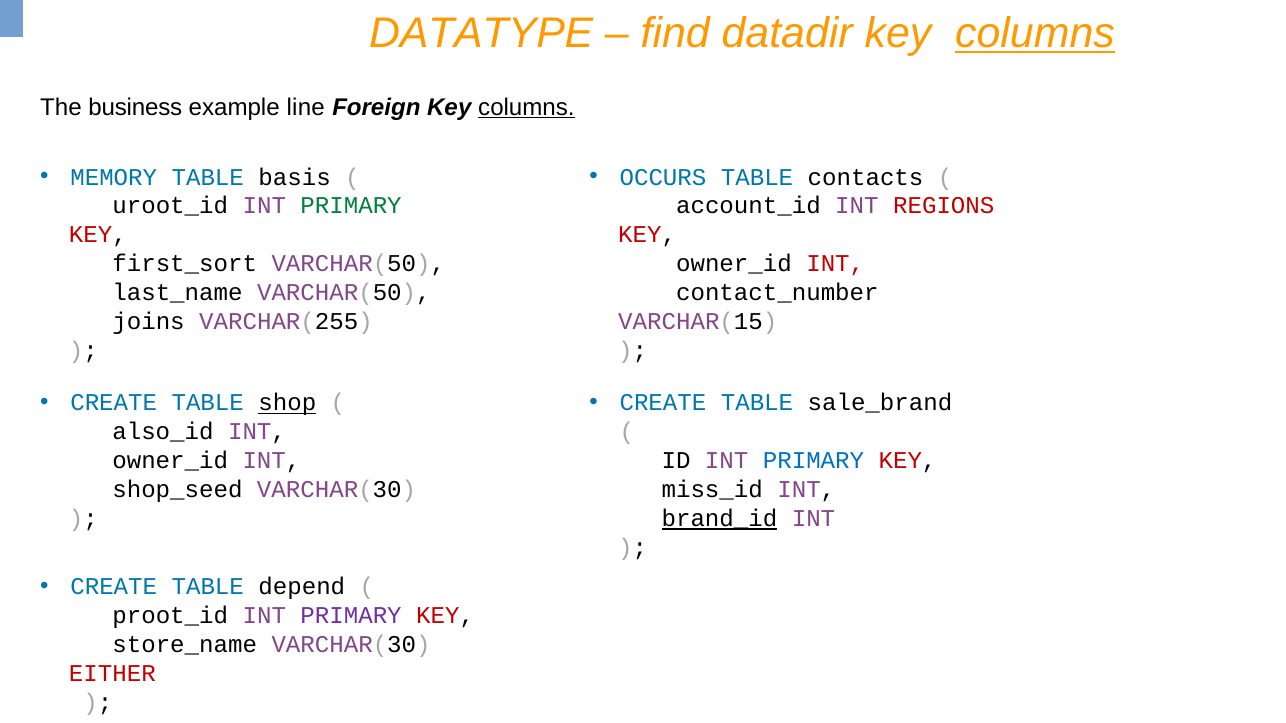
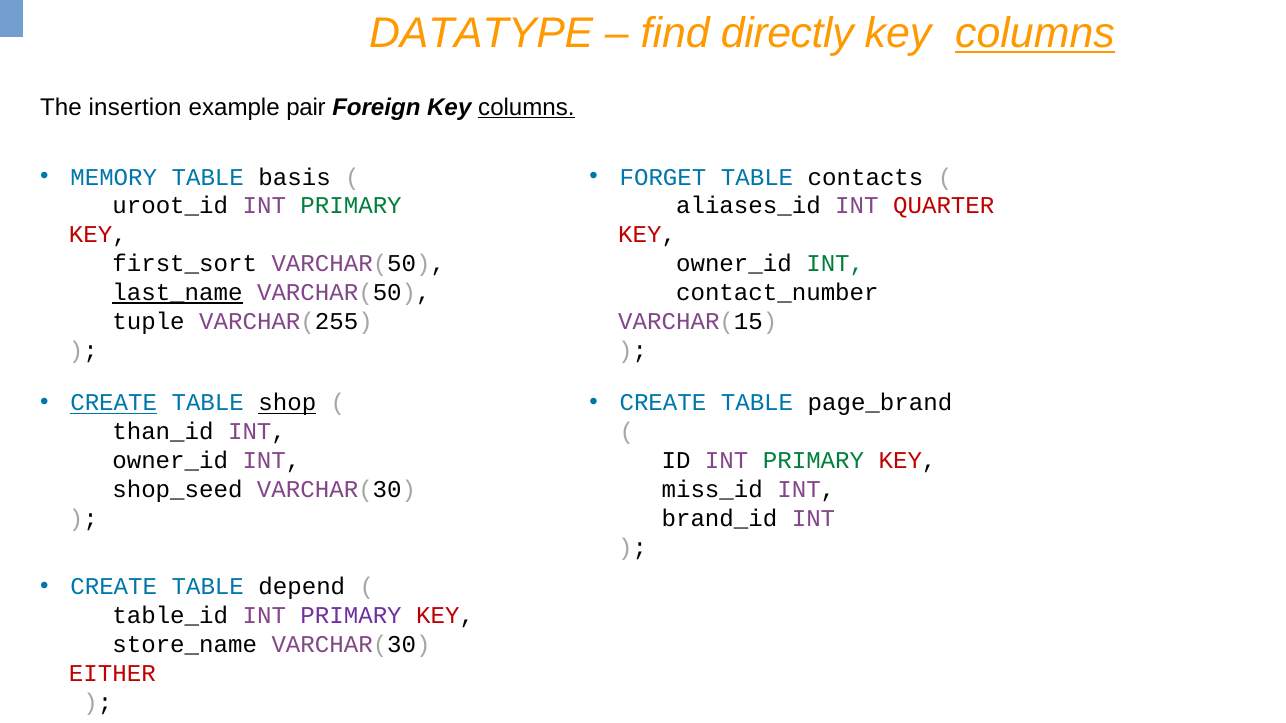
datadir: datadir -> directly (787, 33)
business: business -> insertion (135, 107)
line: line -> pair (306, 107)
OCCURS: OCCURS -> FORGET (663, 177)
account_id: account_id -> aliases_id (748, 206)
REGIONS: REGIONS -> QUARTER (944, 206)
INT colour: red -> green (835, 264)
last_name underline: none -> present (177, 293)
joins: joins -> tuple (149, 322)
CREATE underline: none -> present (114, 403)
sale_brand: sale_brand -> page_brand (880, 403)
also_id: also_id -> than_id (163, 432)
PRIMARY colour: blue -> green (813, 461)
brand_id underline: present -> none (719, 519)
proot_id: proot_id -> table_id (170, 616)
